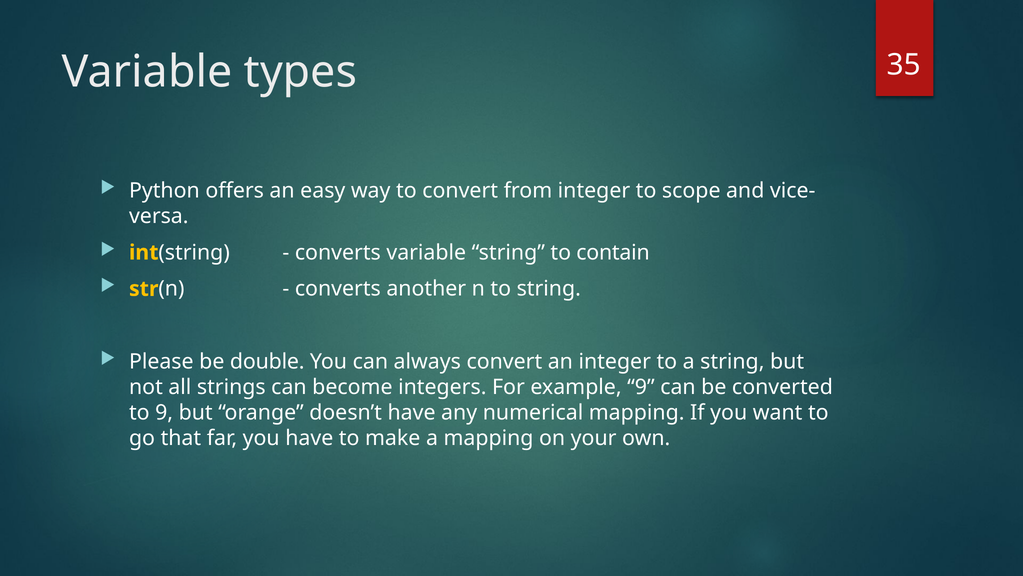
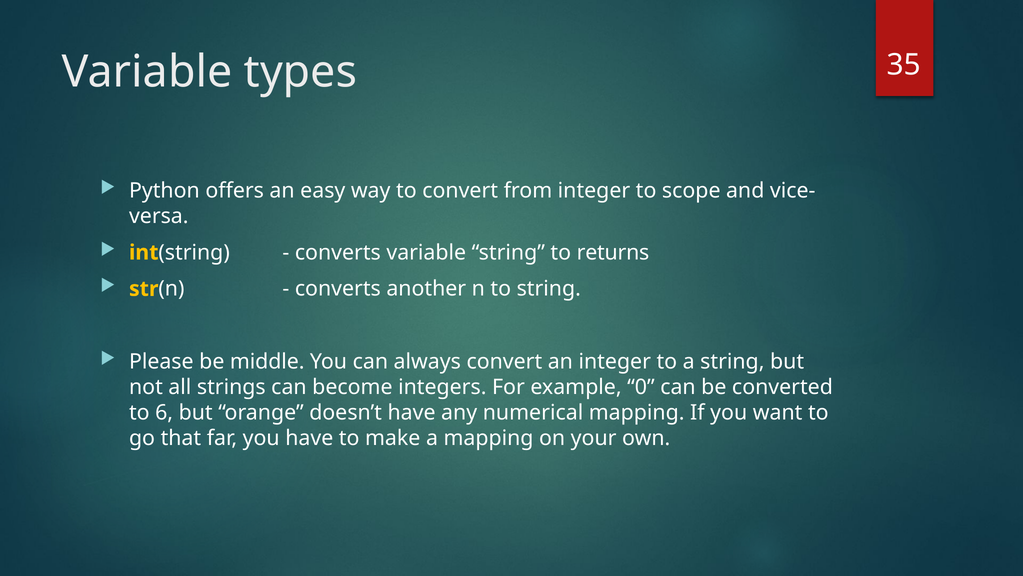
contain: contain -> returns (613, 252)
double: double -> middle (267, 361)
example 9: 9 -> 0 (641, 387)
to 9: 9 -> 6 (164, 412)
